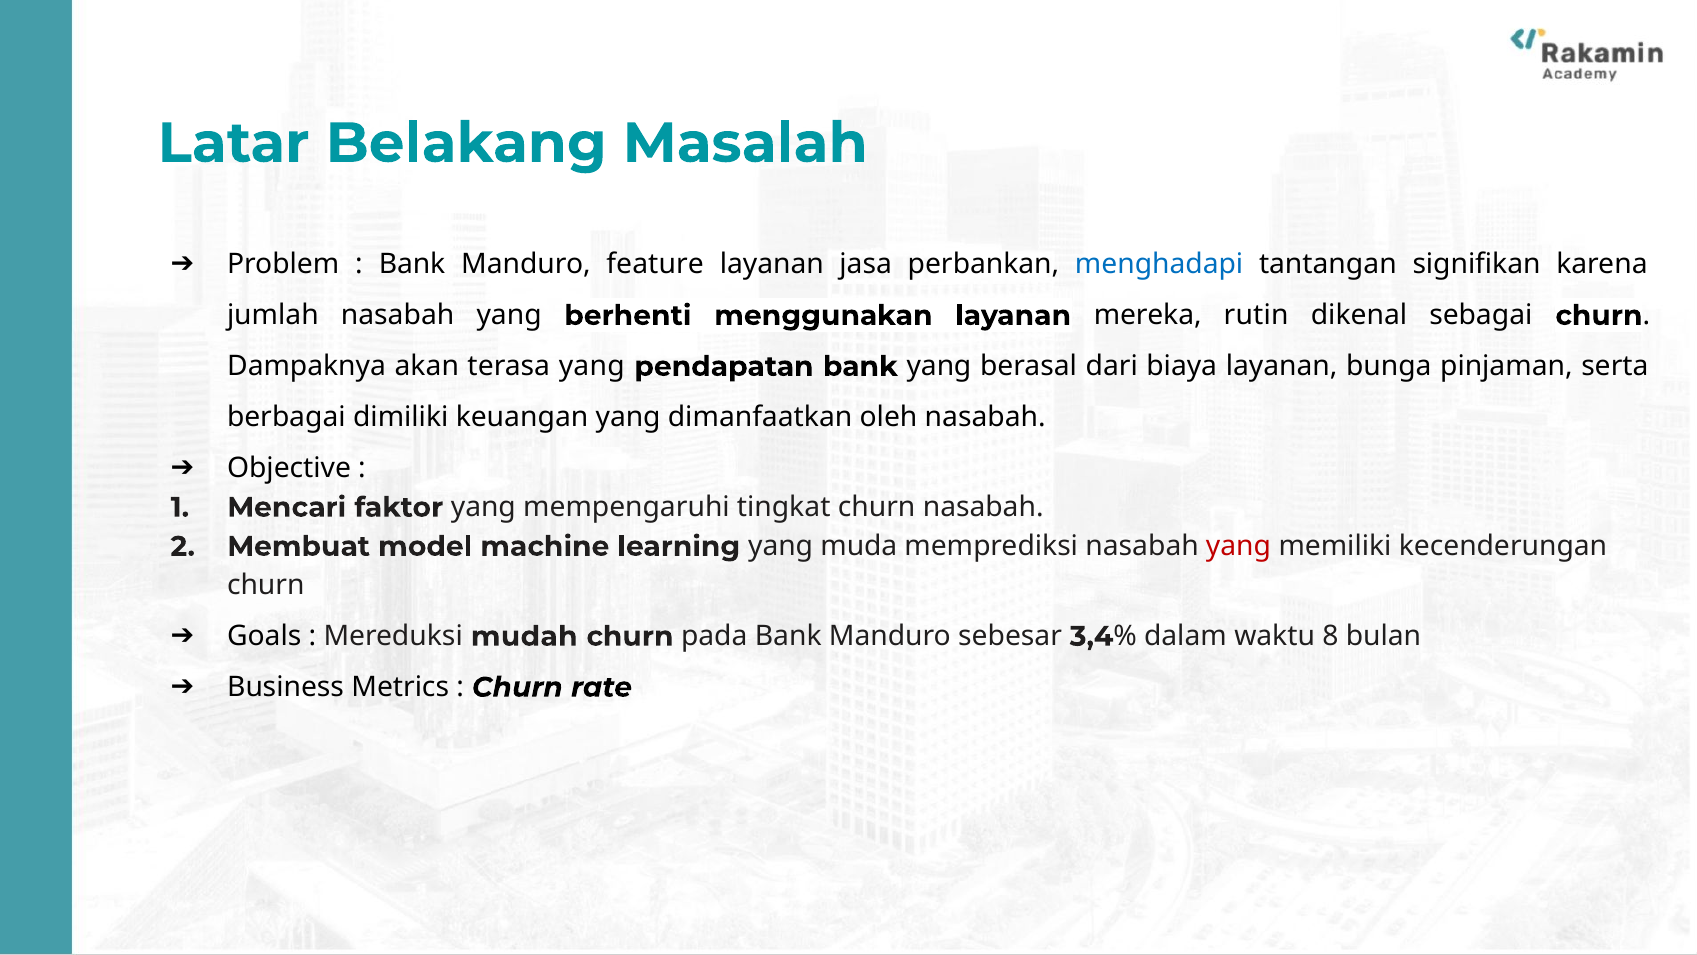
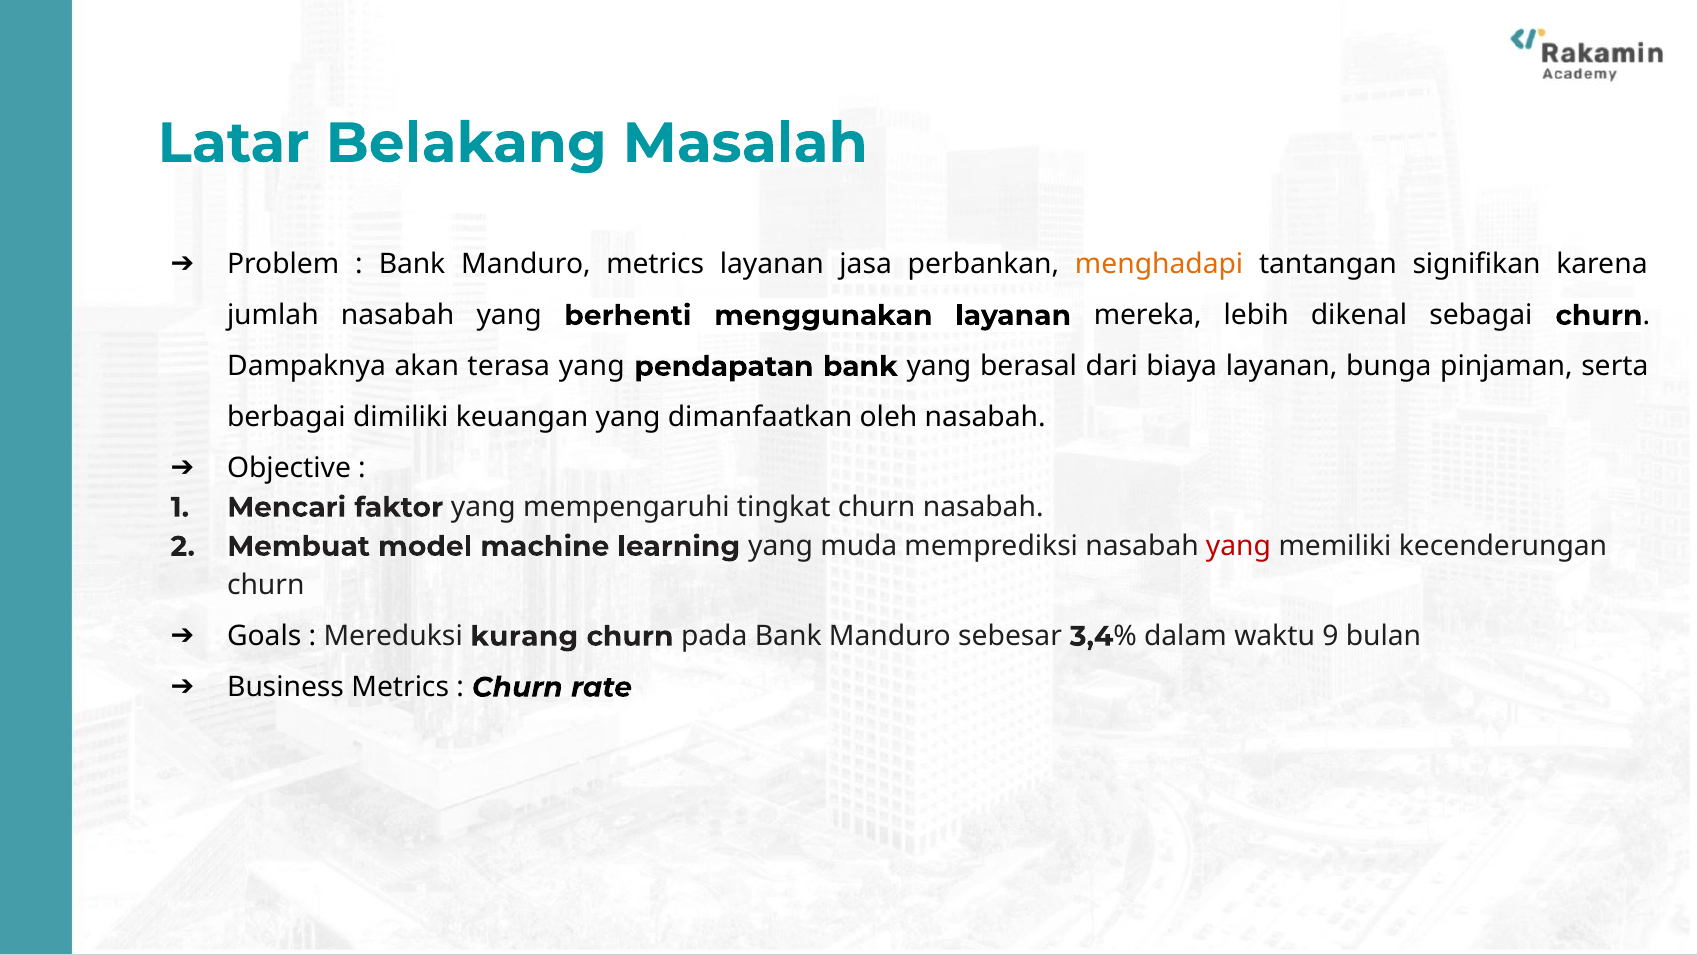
Manduro feature: feature -> metrics (655, 265)
menghadapi colour: blue -> orange (1159, 265)
rutin: rutin -> lebih (1256, 315)
mudah: mudah -> kurang (524, 636)
8: 8 -> 9 (1331, 636)
